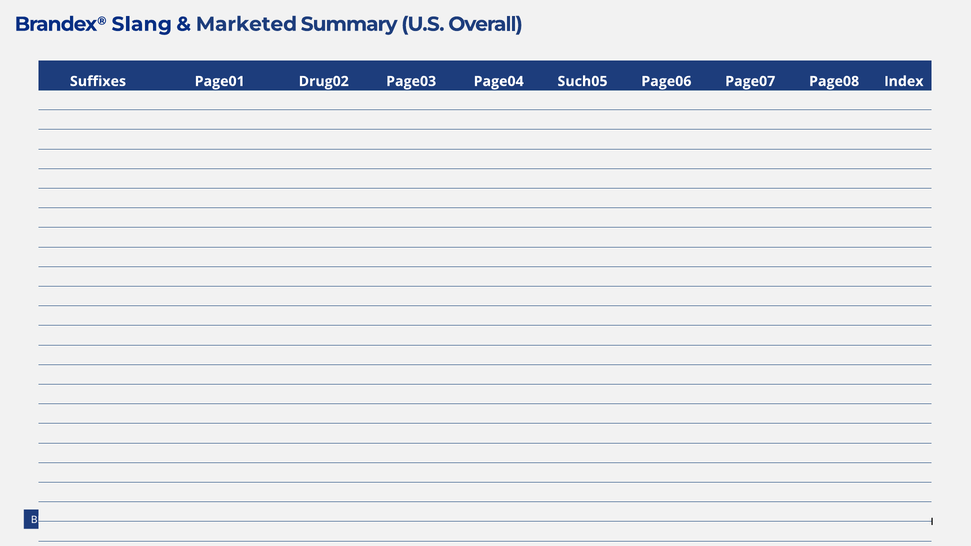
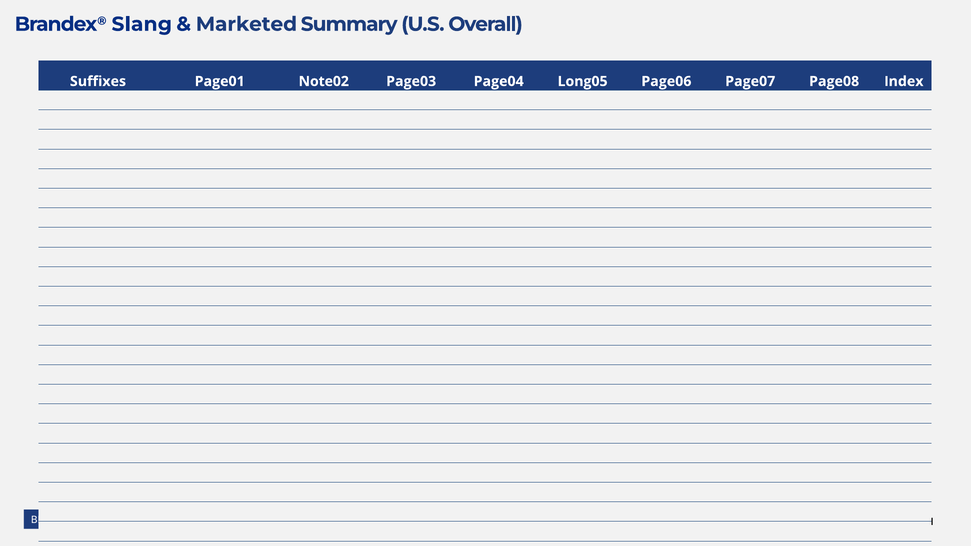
Drug02: Drug02 -> Note02 (324, 81)
Such05: Such05 -> Long05 (583, 81)
